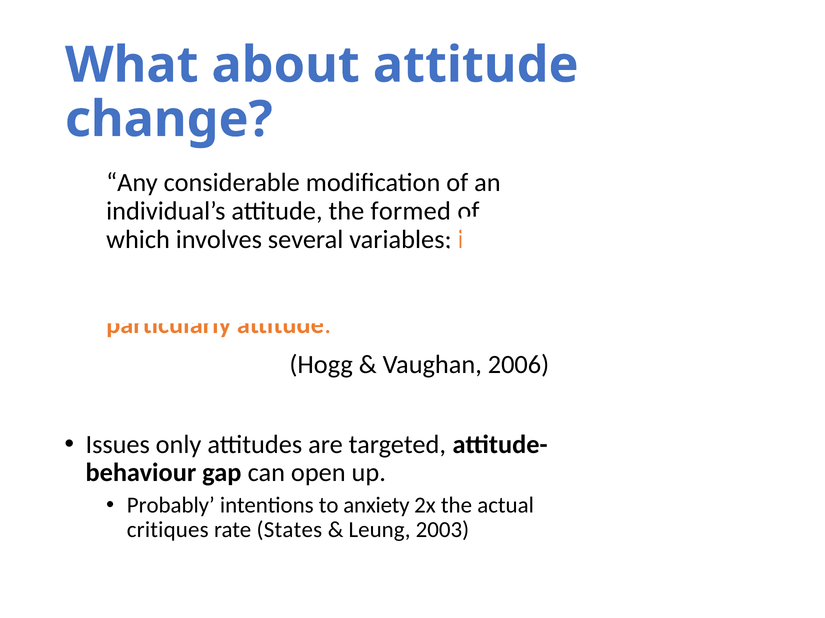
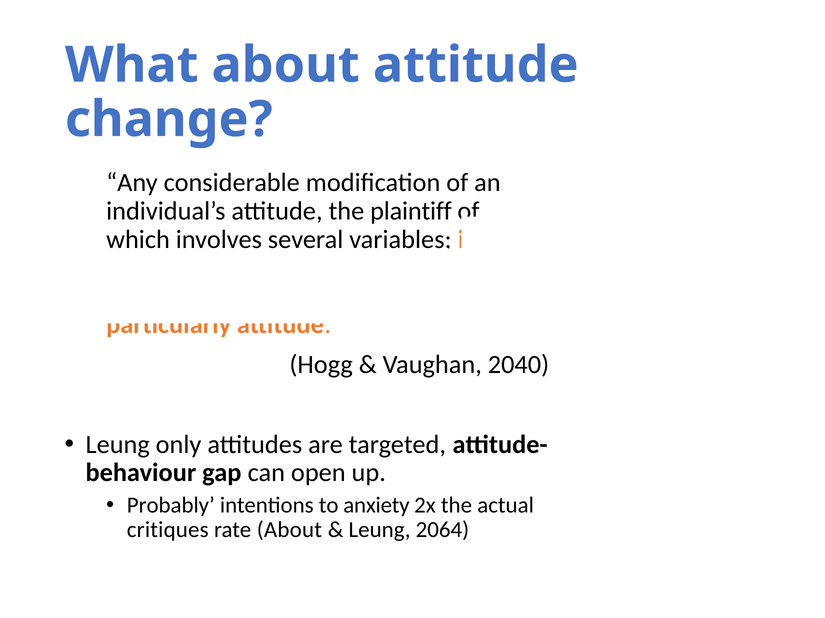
formed: formed -> plaintiff (411, 211)
2006: 2006 -> 2040 (518, 365)
Issues: Issues -> Leung (118, 445)
rate States: States -> About (289, 530)
2003: 2003 -> 2064 (442, 530)
